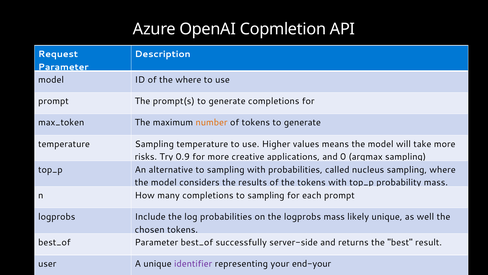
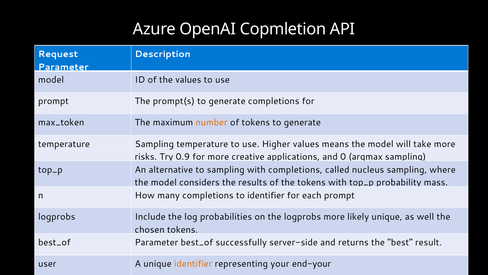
the where: where -> values (188, 80)
with probabilities: probabilities -> completions (295, 169)
completions to sampling: sampling -> identifier (266, 195)
logprobs mass: mass -> more (334, 216)
identifier colour: purple -> orange (193, 263)
